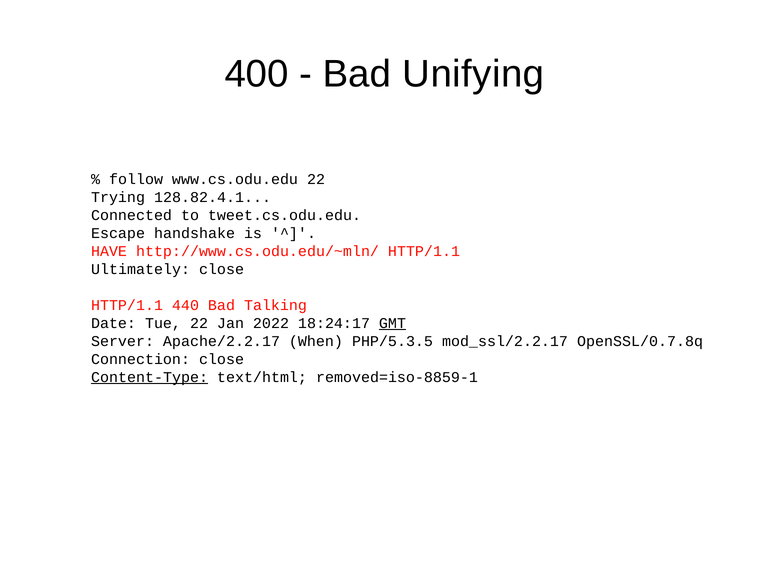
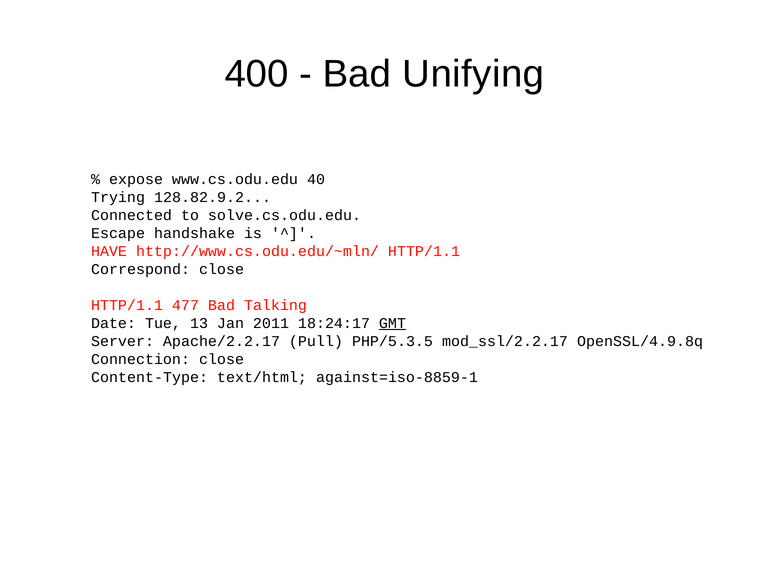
follow: follow -> expose (136, 180)
www.cs.odu.edu 22: 22 -> 40 (316, 180)
128.82.4.1: 128.82.4.1 -> 128.82.9.2 (213, 198)
tweet.cs.odu.edu: tweet.cs.odu.edu -> solve.cs.odu.edu (285, 216)
Ultimately: Ultimately -> Correspond (141, 270)
440: 440 -> 477 (185, 306)
Tue 22: 22 -> 13 (199, 323)
2022: 2022 -> 2011 (271, 323)
When: When -> Pull (316, 341)
OpenSSL/0.7.8q: OpenSSL/0.7.8q -> OpenSSL/4.9.8q (640, 341)
Content-Type underline: present -> none (150, 377)
removed=iso-8859-1: removed=iso-8859-1 -> against=iso-8859-1 (397, 377)
